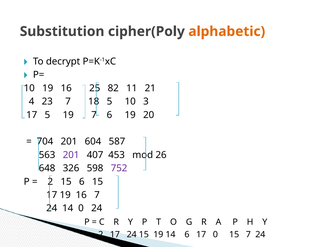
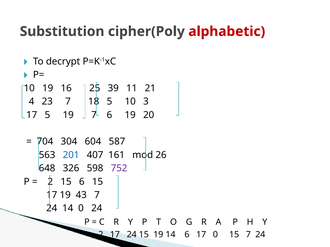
alphabetic colour: orange -> red (227, 31)
82: 82 -> 39 (113, 88)
704 201: 201 -> 304 (69, 142)
201 colour: purple -> blue (71, 155)
453: 453 -> 161 (117, 155)
17 19 16: 16 -> 43 (81, 195)
